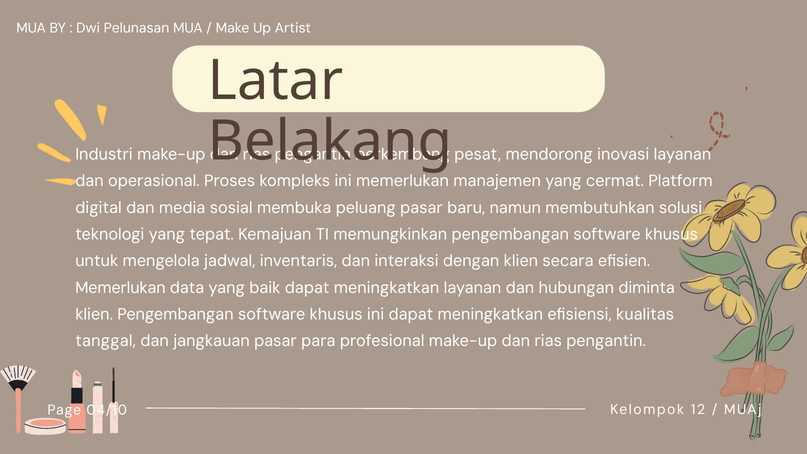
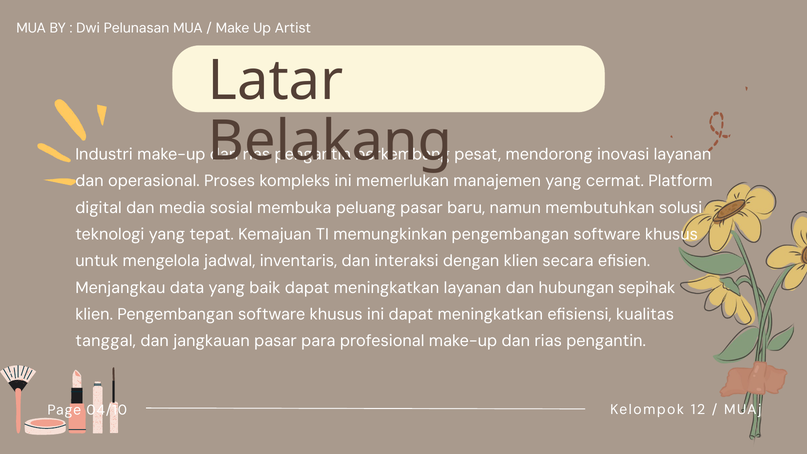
Memerlukan: Memerlukan -> Menjangkau (120, 288)
diminta: diminta -> sepihak (647, 288)
